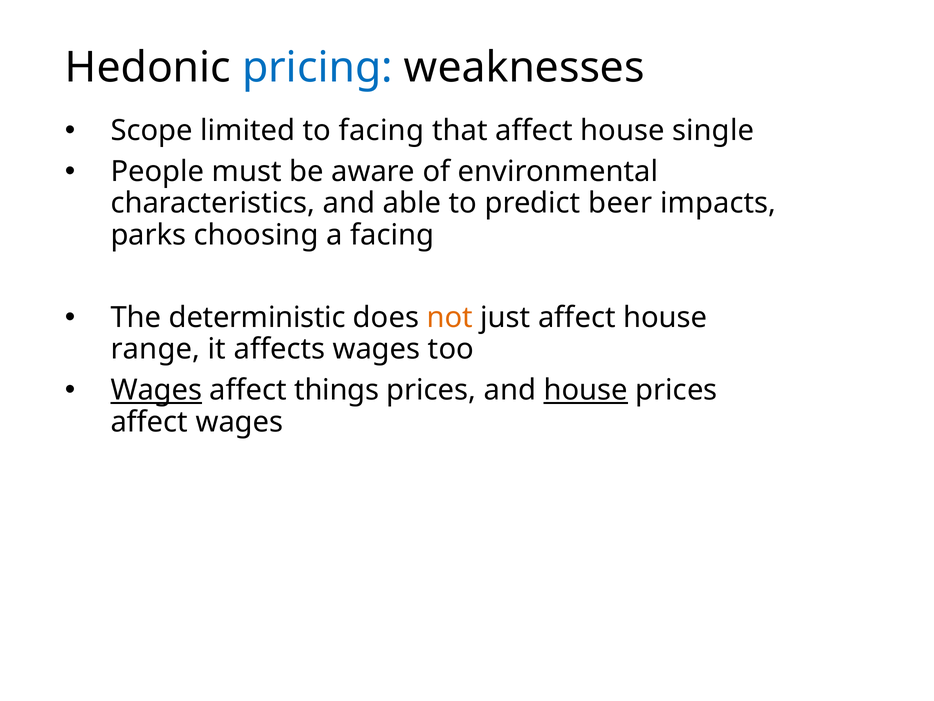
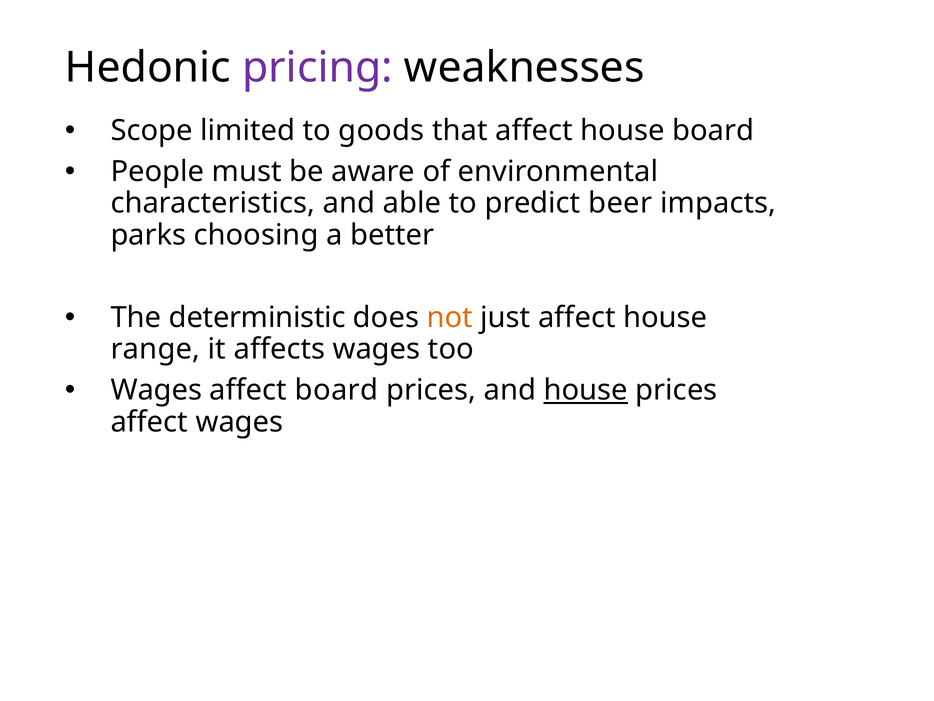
pricing colour: blue -> purple (317, 67)
to facing: facing -> goods (381, 130)
house single: single -> board (713, 130)
a facing: facing -> better (392, 235)
Wages underline: present -> none (156, 390)
affect things: things -> board (336, 390)
